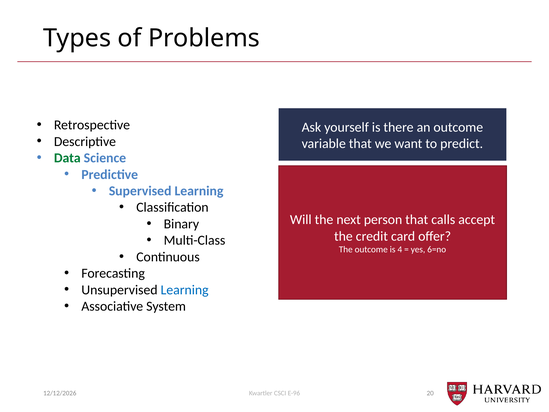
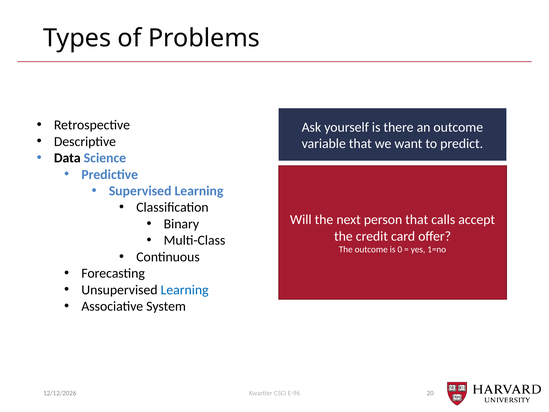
Data colour: green -> black (67, 158)
4: 4 -> 0 (400, 249)
6=no: 6=no -> 1=no (437, 249)
